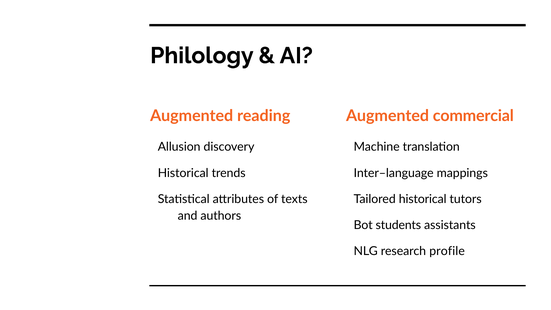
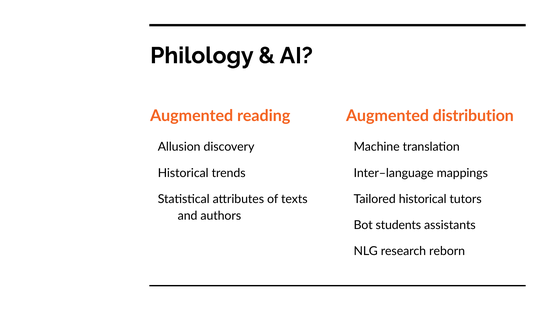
commercial: commercial -> distribution (473, 116)
profile: profile -> reborn (447, 251)
